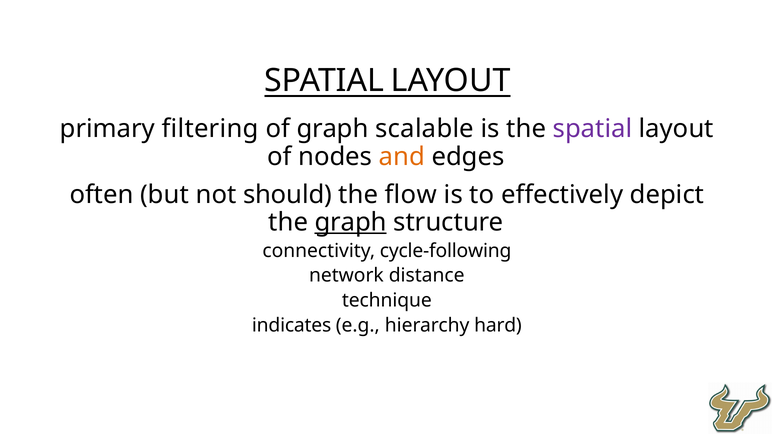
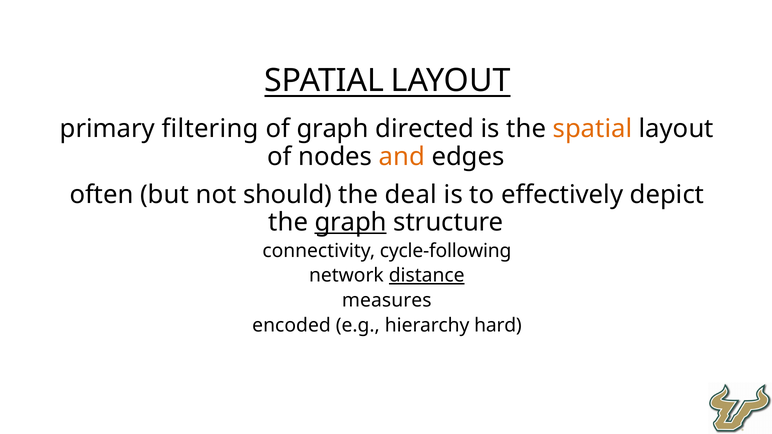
scalable: scalable -> directed (425, 129)
spatial colour: purple -> orange (592, 129)
flow: flow -> deal (411, 195)
distance underline: none -> present (427, 276)
technique: technique -> measures (387, 301)
indicates: indicates -> encoded (292, 325)
